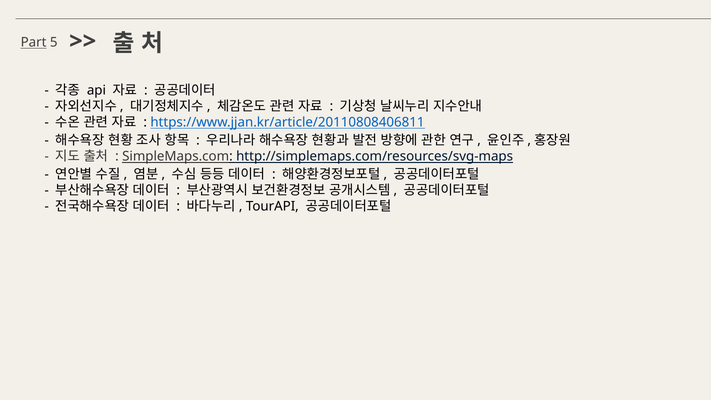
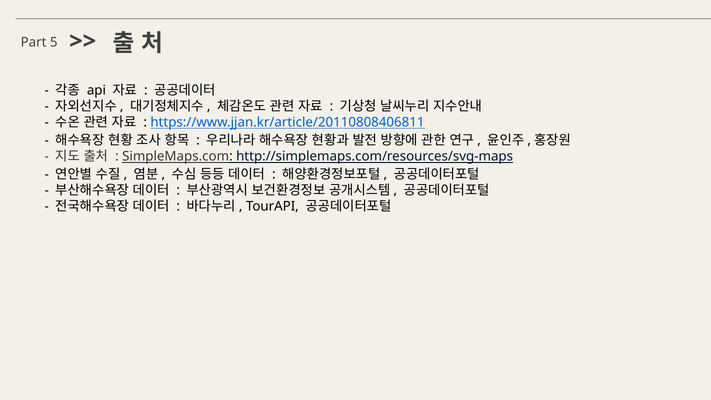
Part underline: present -> none (34, 43)
